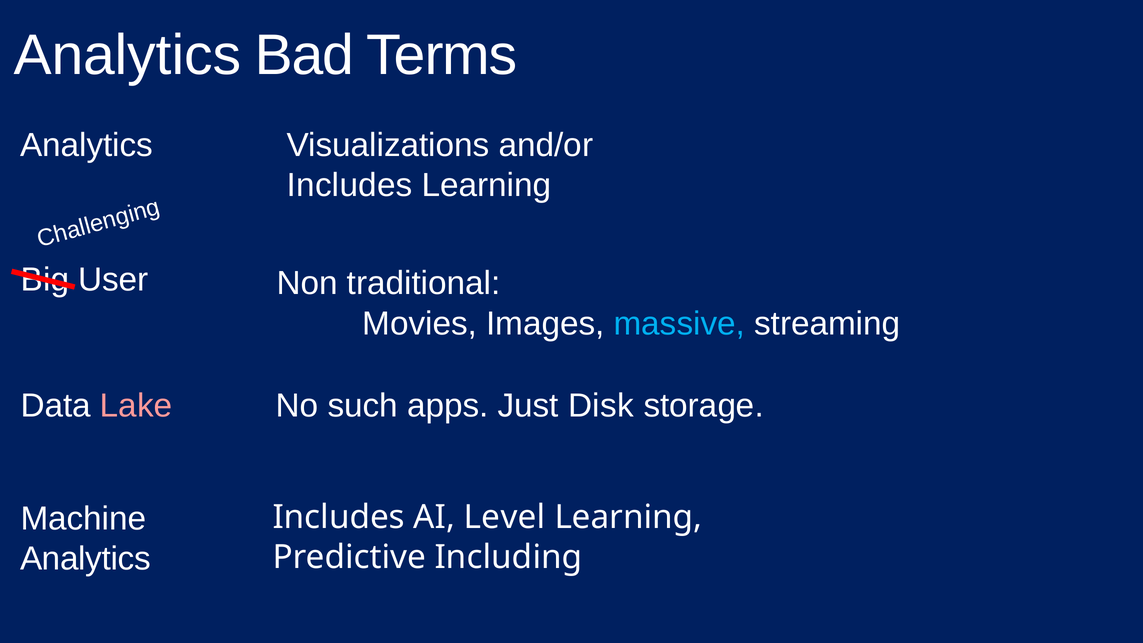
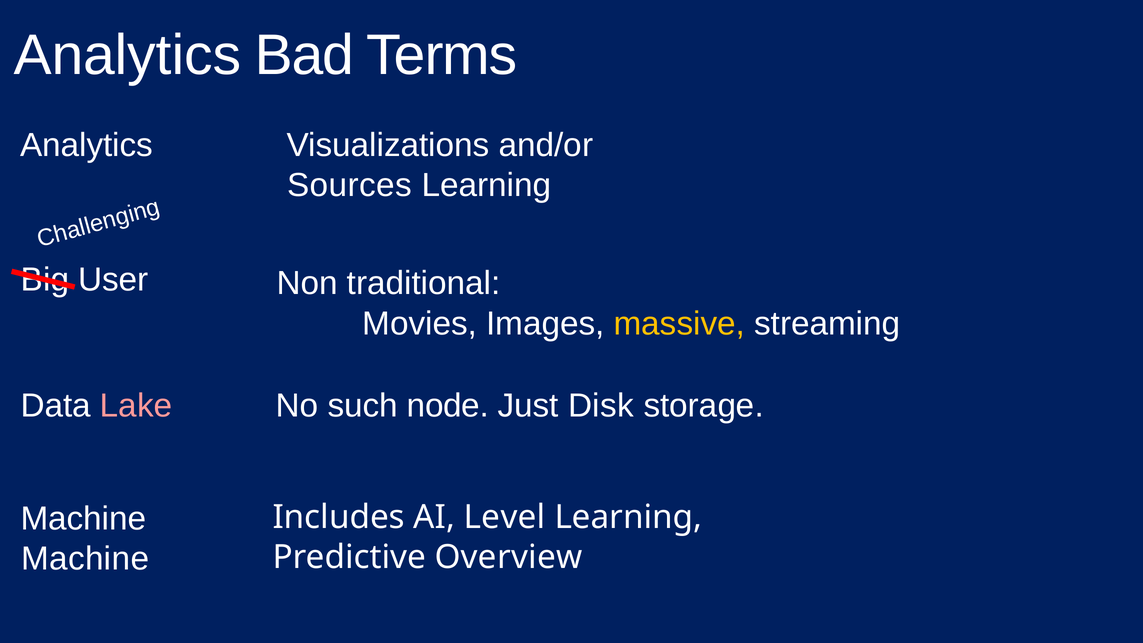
Includes: Includes -> Sources (350, 185)
massive colour: light blue -> yellow (679, 323)
apps: apps -> node (448, 406)
Analytics: Analytics -> Machine (85, 559)
Including: Including -> Overview (508, 557)
